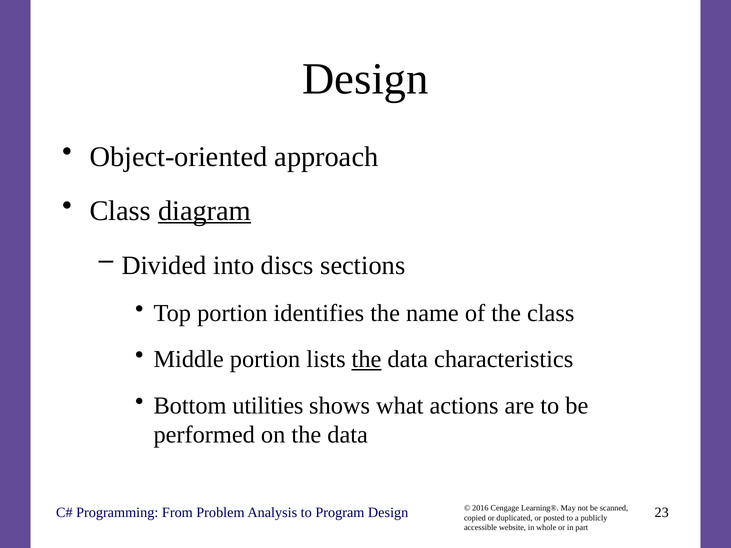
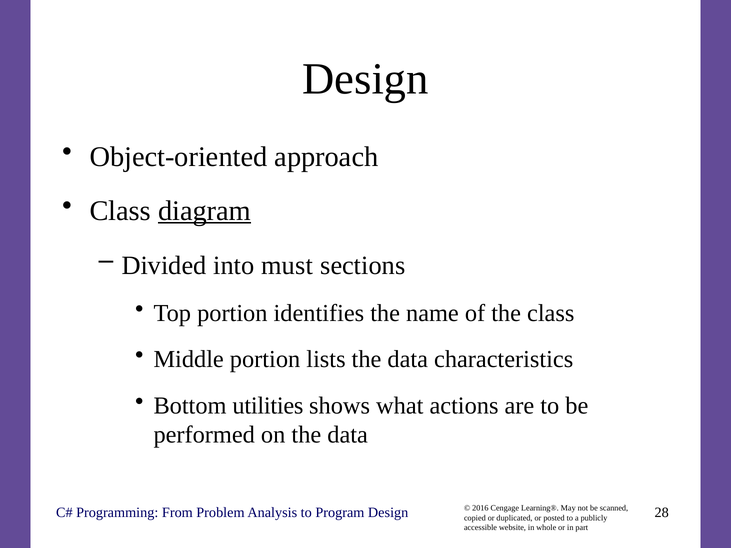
discs: discs -> must (287, 265)
the underline: present -> none (366, 360)
23: 23 -> 28 (662, 513)
